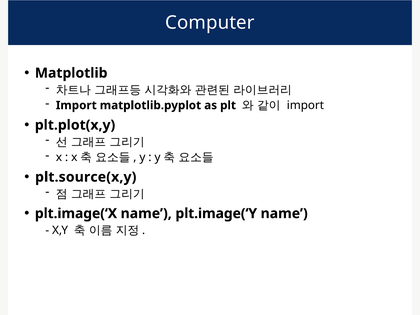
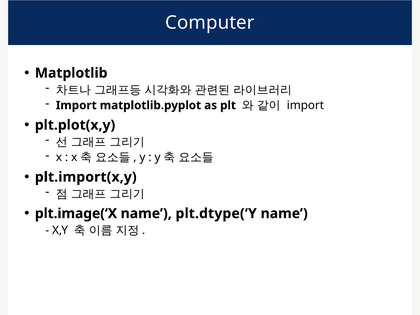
plt.source(x,y: plt.source(x,y -> plt.import(x,y (86, 177)
plt.image(‘Y: plt.image(‘Y -> plt.dtype(‘Y (216, 214)
